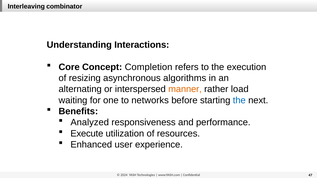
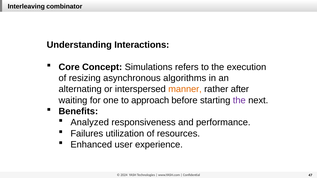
Completion: Completion -> Simulations (149, 67)
load: load -> after (240, 89)
networks: networks -> approach (150, 100)
the colour: blue -> purple (239, 100)
Execute: Execute -> Failures (87, 134)
